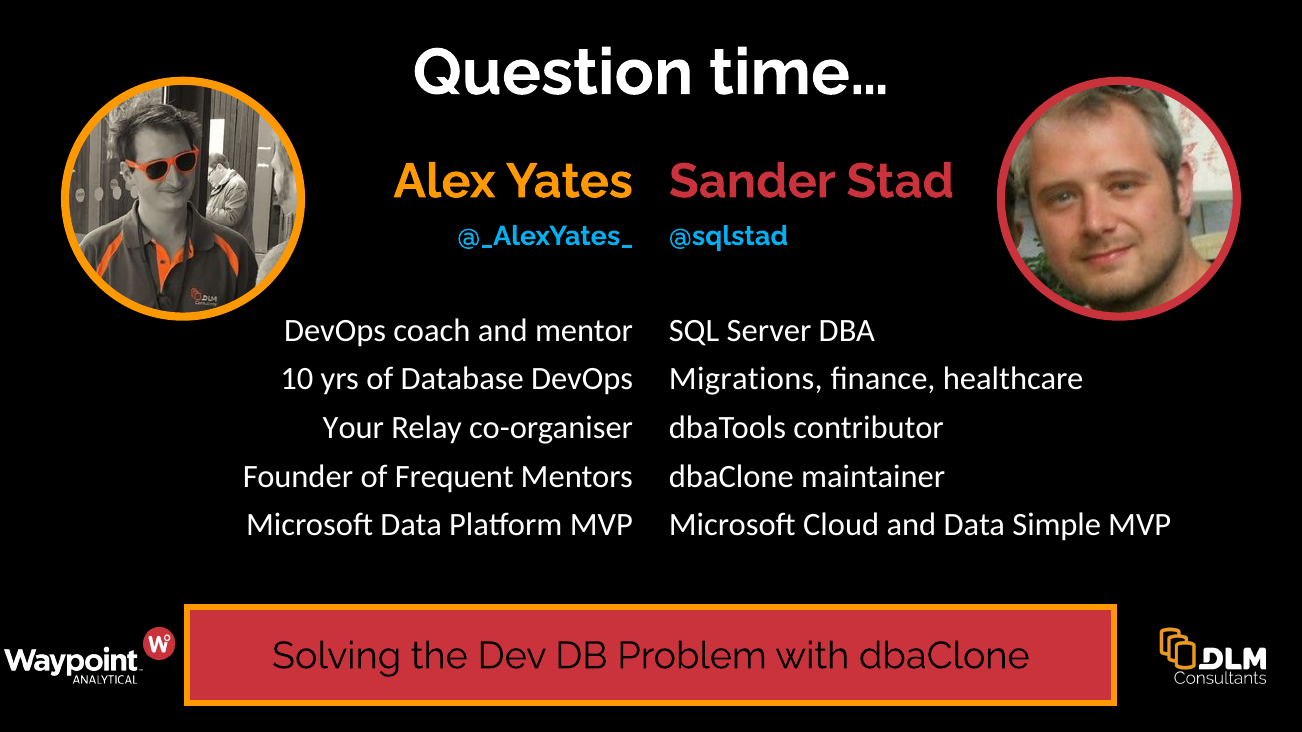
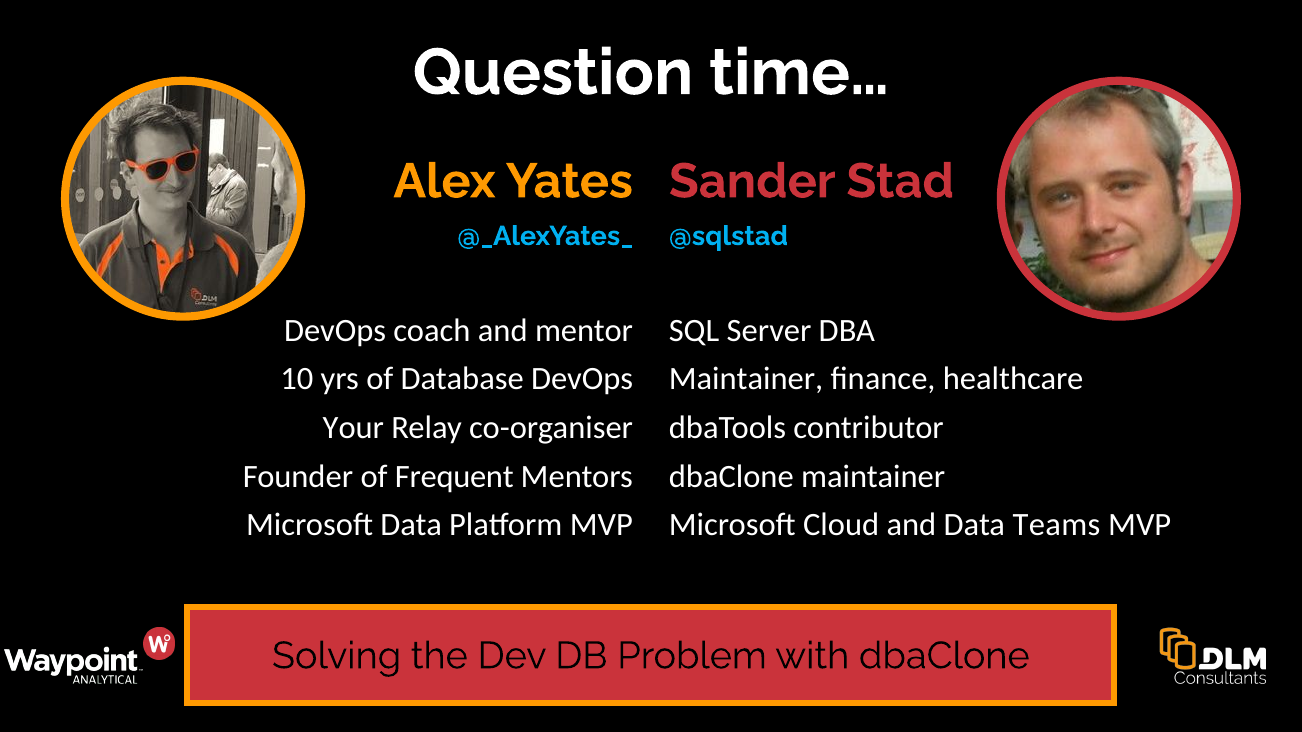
Migrations: Migrations -> Maintainer (746, 379)
Simple: Simple -> Teams (1056, 525)
